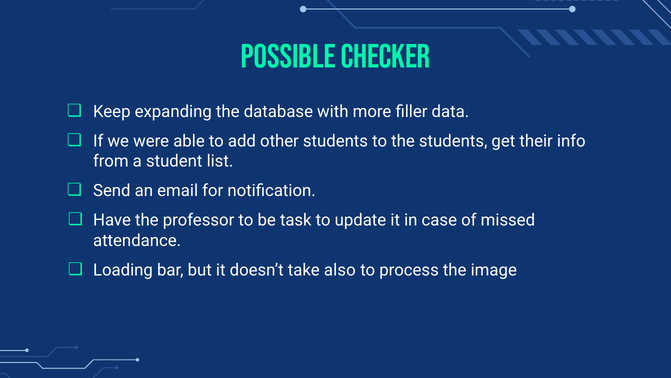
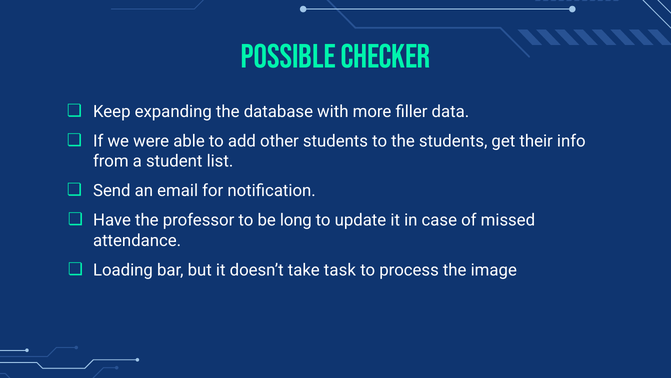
task: task -> long (296, 220)
also: also -> task (340, 270)
